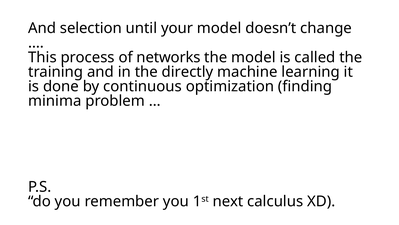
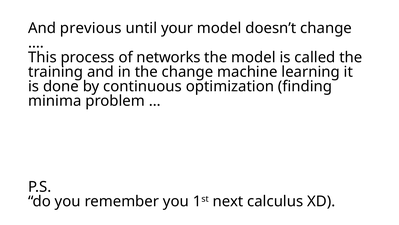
selection: selection -> previous (91, 28)
the directly: directly -> change (188, 72)
